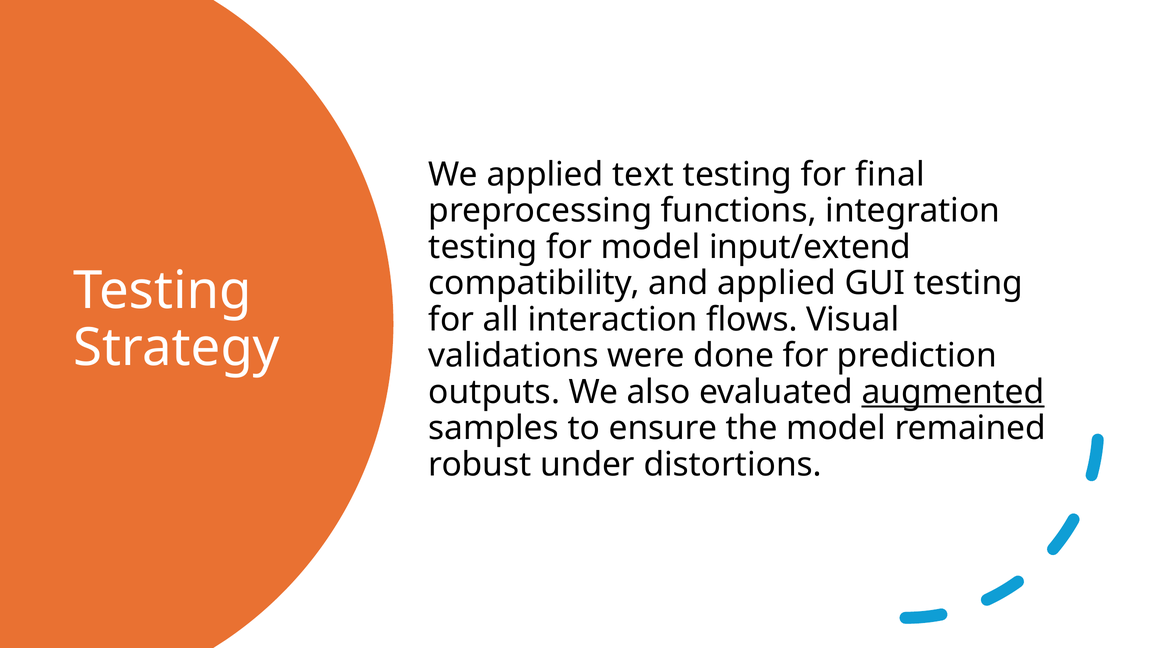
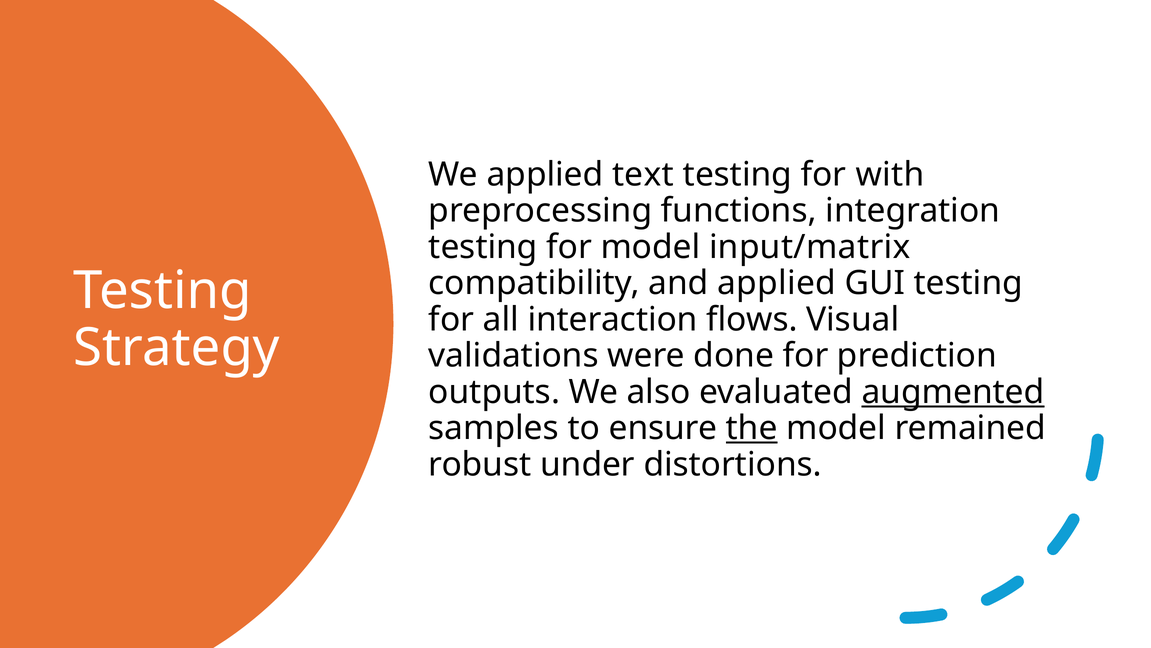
final: final -> with (890, 174)
input/extend: input/extend -> input/matrix (810, 247)
the underline: none -> present (752, 428)
